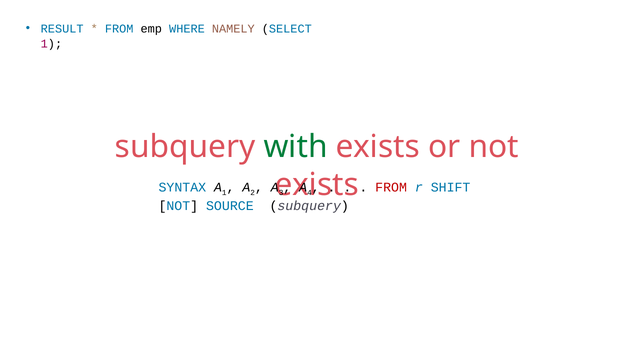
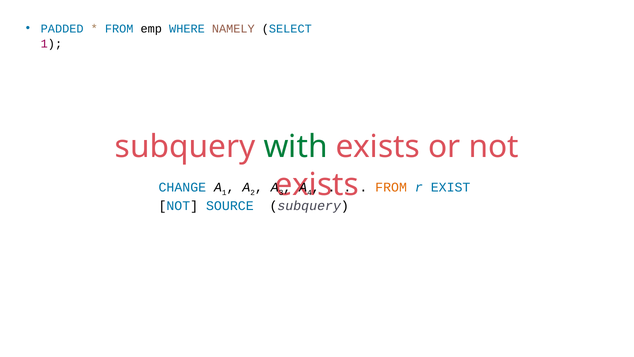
RESULT: RESULT -> PADDED (62, 29)
SYNTAX: SYNTAX -> CHANGE (182, 187)
FROM colour: red -> orange (391, 187)
SHIFT: SHIFT -> EXIST (451, 187)
